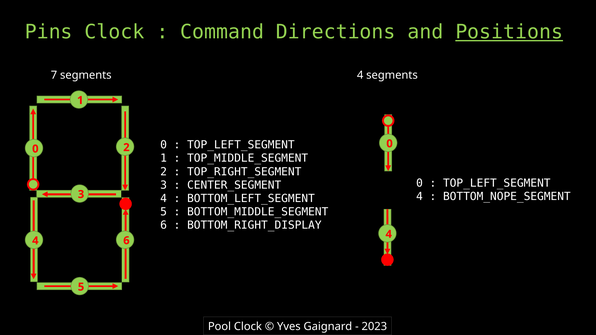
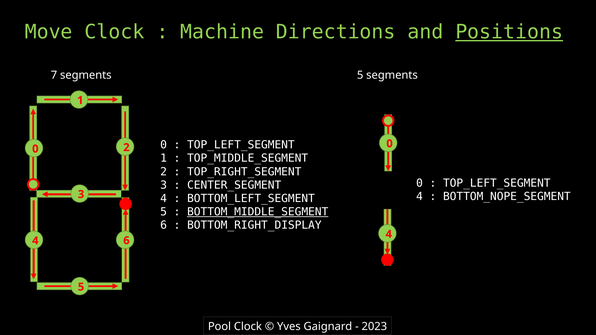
Pins: Pins -> Move (49, 32)
Command: Command -> Machine (222, 32)
segments 4: 4 -> 5 (360, 75)
BOTTOM_MIDDLE_SEGMENT underline: none -> present (258, 212)
